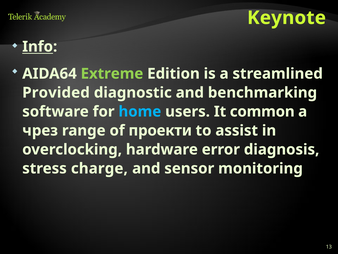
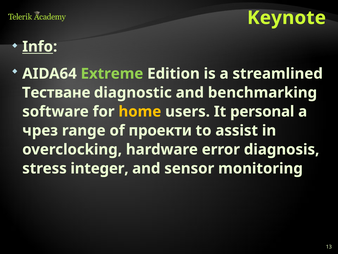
Provided: Provided -> Тестване (56, 92)
home colour: light blue -> yellow (140, 111)
common: common -> personal (262, 111)
charge: charge -> integer (100, 168)
